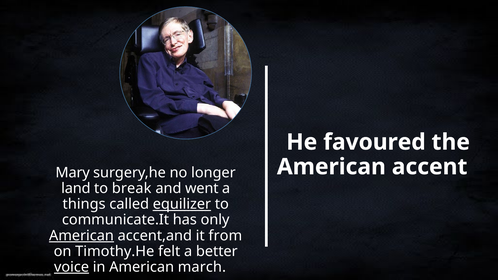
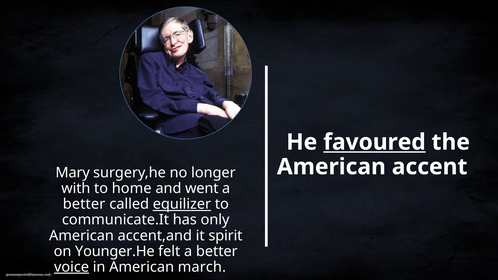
favoured underline: none -> present (374, 142)
land: land -> with (76, 189)
break: break -> home (132, 189)
things: things -> better (84, 204)
American underline: present -> none (81, 236)
from: from -> spirit (225, 236)
Timothy.He: Timothy.He -> Younger.He (115, 251)
